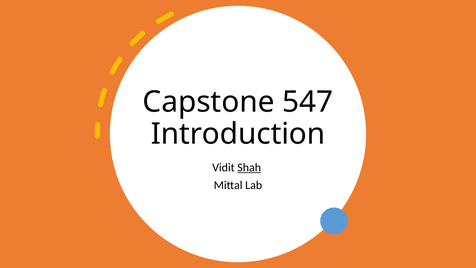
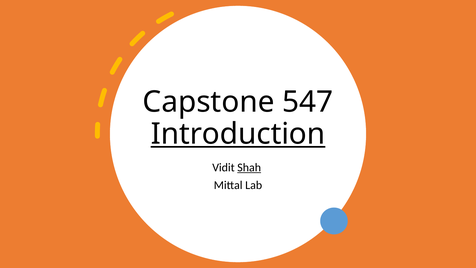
Introduction underline: none -> present (238, 134)
